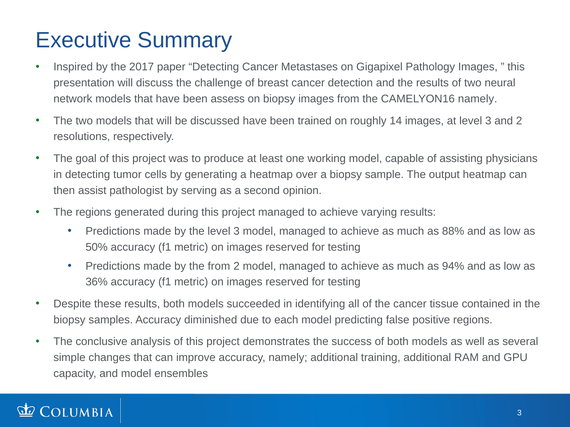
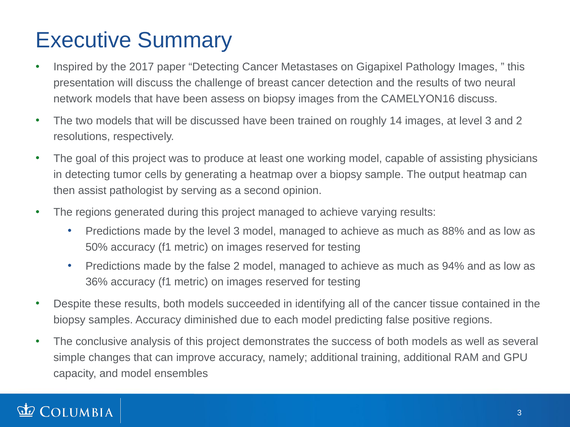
CAMELYON16 namely: namely -> discuss (478, 99)
the from: from -> false (219, 266)
